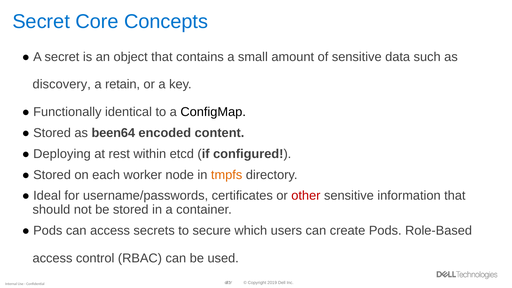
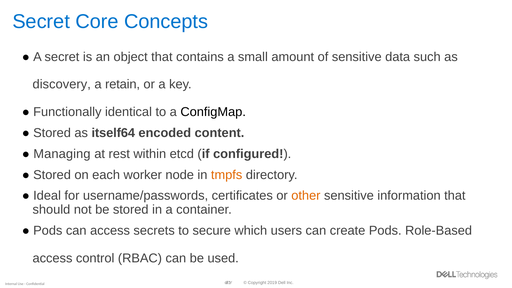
been64: been64 -> itself64 (113, 133)
Deploying: Deploying -> Managing (62, 154)
other colour: red -> orange (306, 196)
